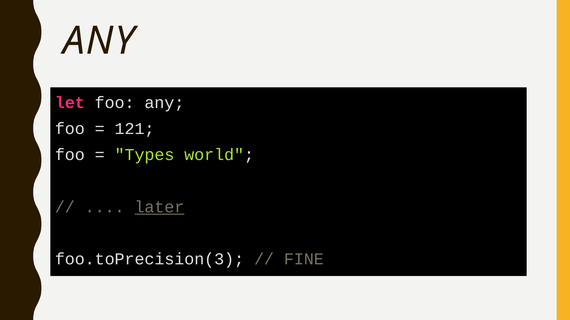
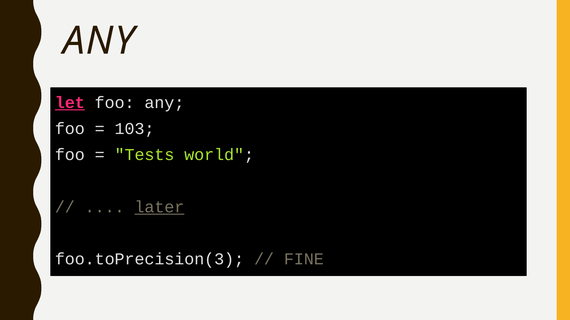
let underline: none -> present (70, 103)
121: 121 -> 103 (135, 129)
Types: Types -> Tests (144, 155)
